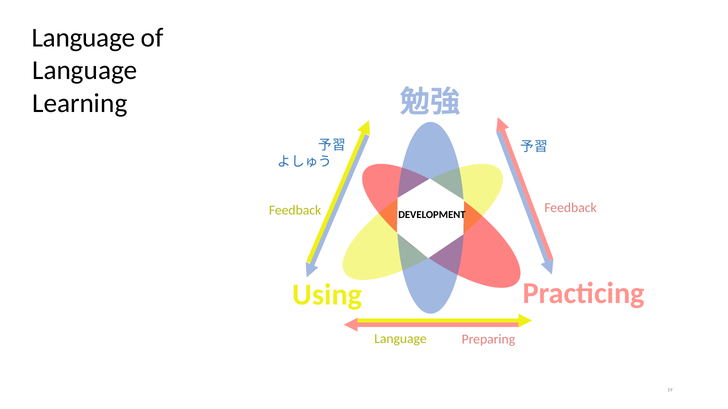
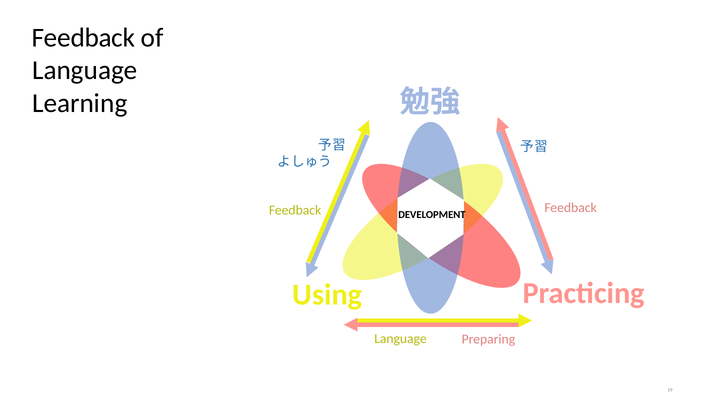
Language: Language -> Feedback (83, 38)
